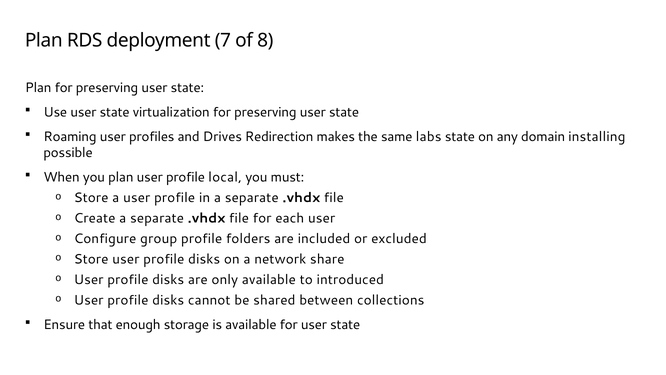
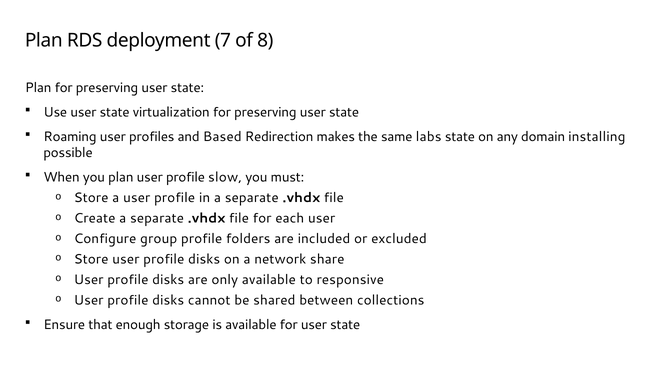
Drives: Drives -> Based (222, 136)
local: local -> slow (225, 177)
introduced: introduced -> responsive (350, 279)
